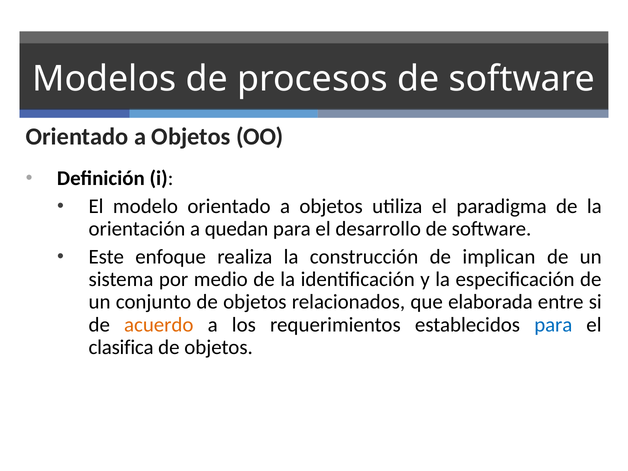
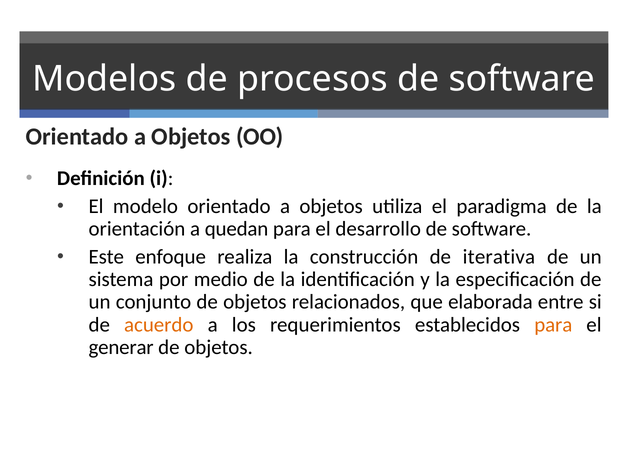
implican: implican -> iterativa (499, 257)
para colour: blue -> orange (553, 325)
clasifica: clasifica -> generar (121, 347)
